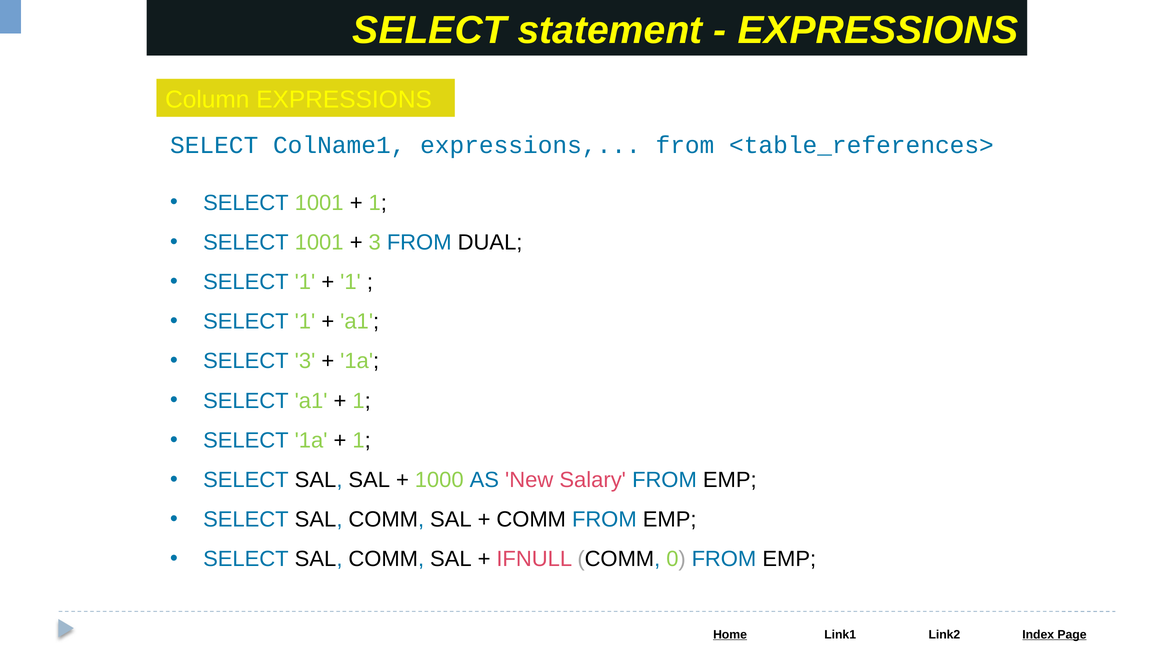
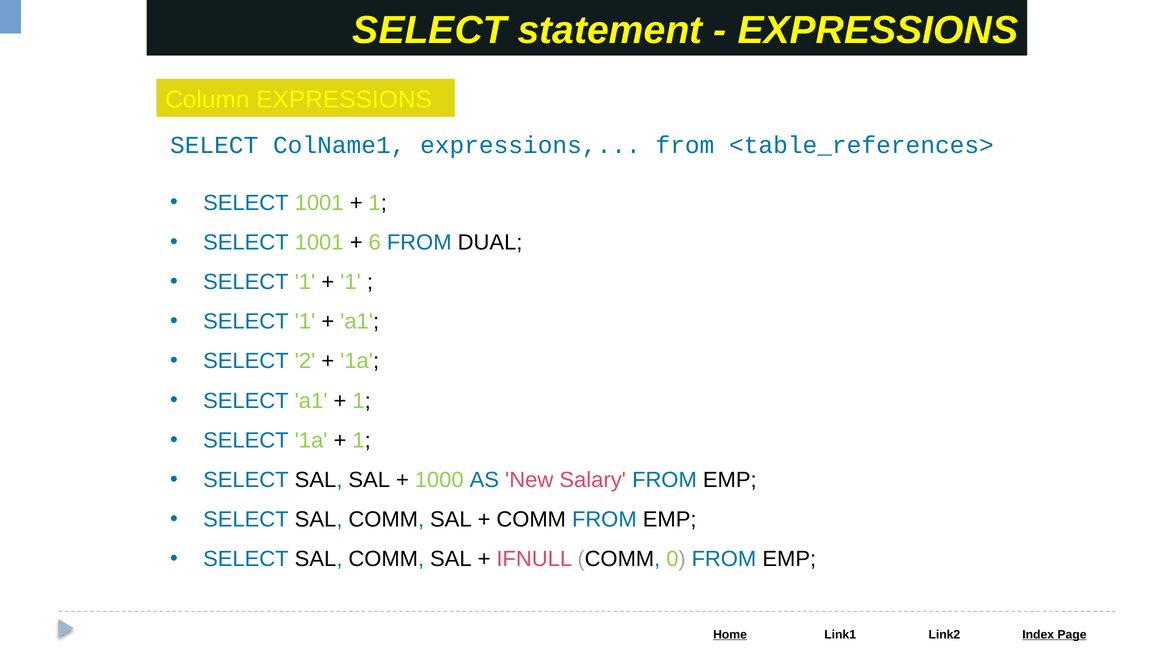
3: 3 -> 6 (375, 243)
SELECT 3: 3 -> 2 (305, 361)
